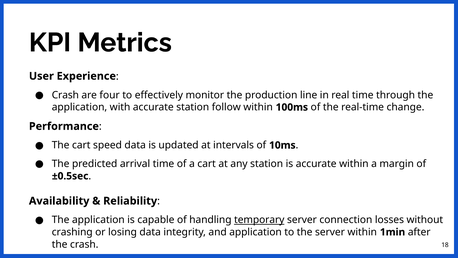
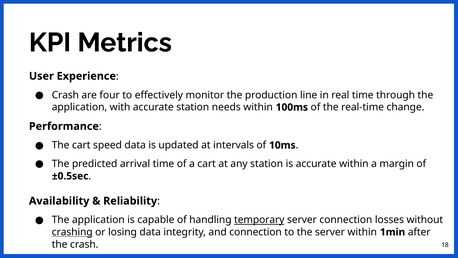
follow: follow -> needs (226, 107)
crashing underline: none -> present (72, 232)
and application: application -> connection (256, 232)
